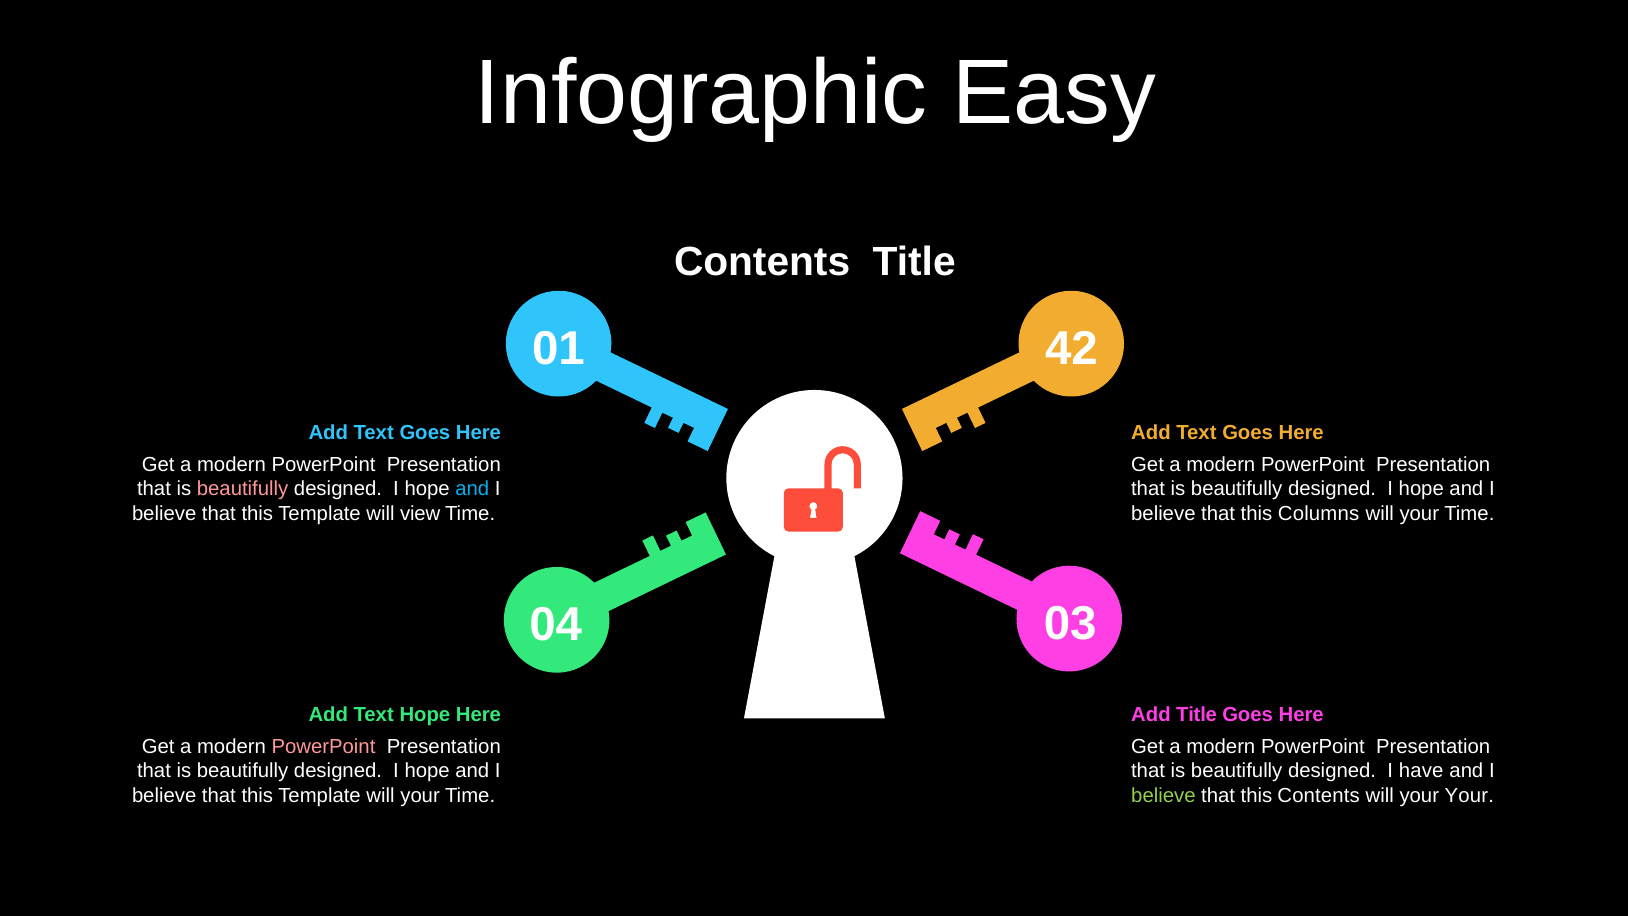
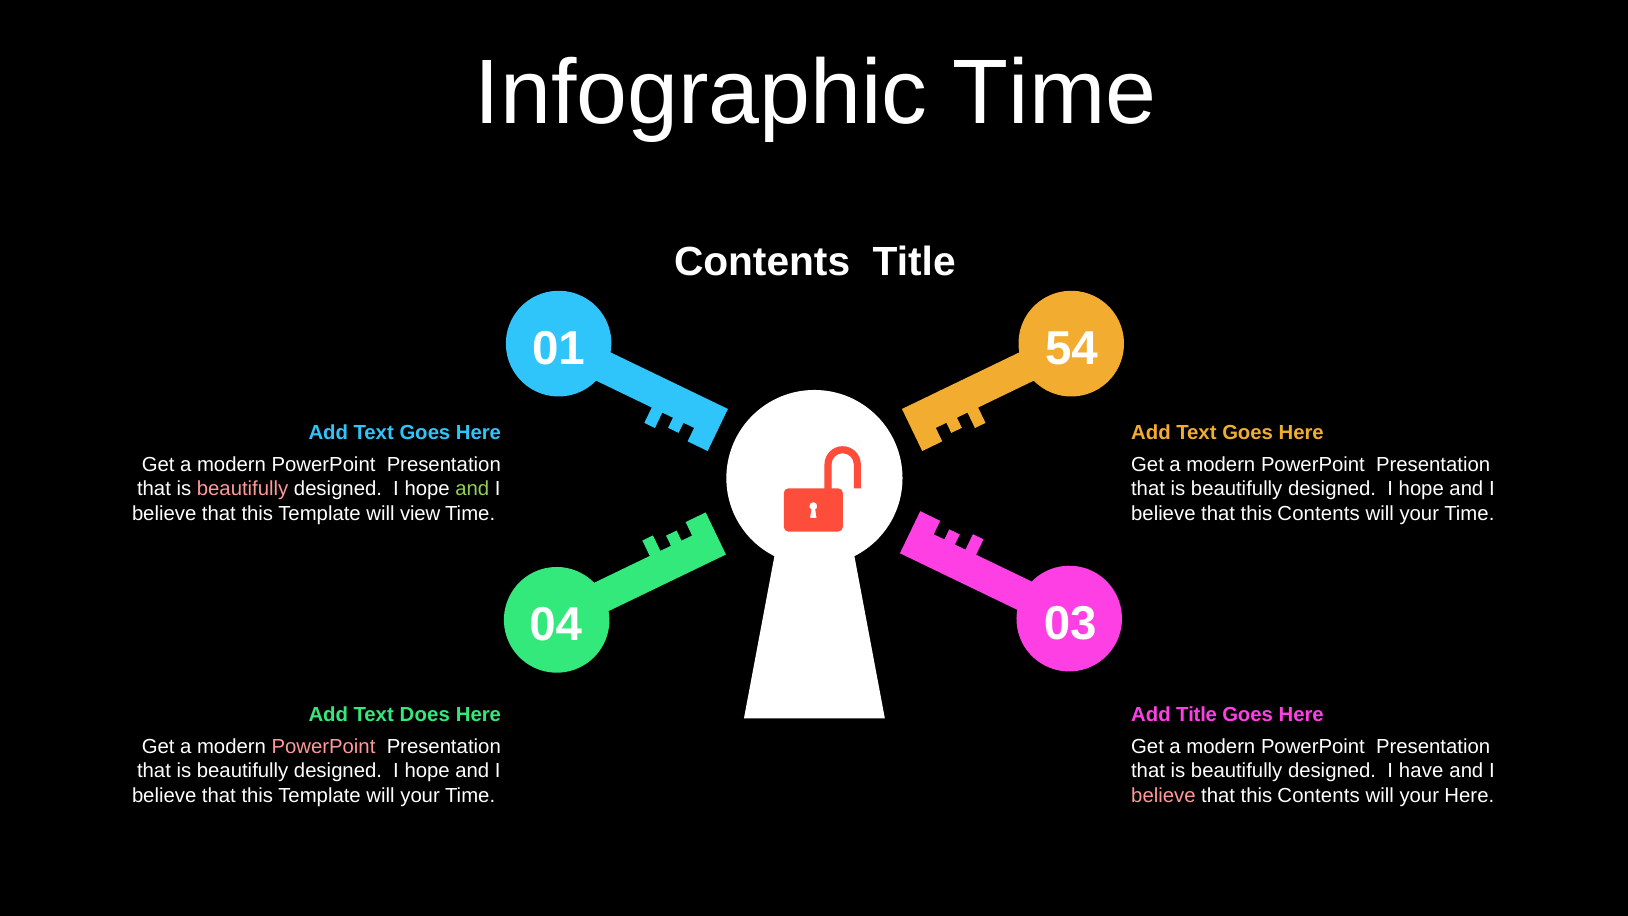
Infographic Easy: Easy -> Time (1055, 93)
42: 42 -> 54 (1071, 349)
and colour: light blue -> light green (472, 489)
Columns: Columns -> Contents (1319, 514)
Text Hope: Hope -> Does (425, 714)
believe colour: light green -> pink (1163, 795)
your Your: Your -> Here (1469, 795)
